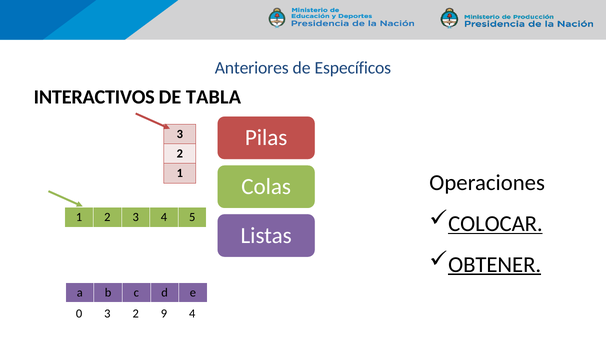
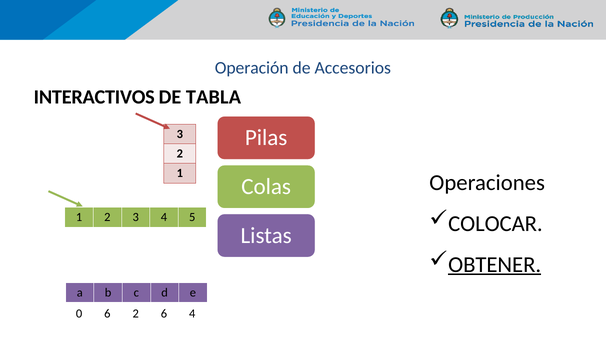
Anteriores: Anteriores -> Operación (252, 68)
Específicos: Específicos -> Accesorios (353, 68)
COLOCAR underline: present -> none (495, 224)
0 3: 3 -> 6 (107, 313)
2 9: 9 -> 6 (164, 313)
